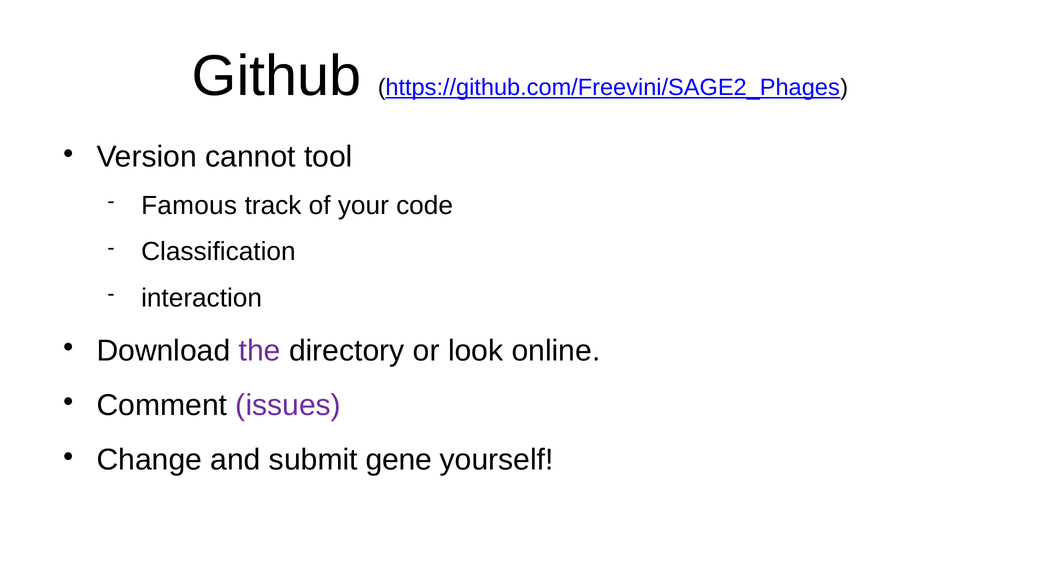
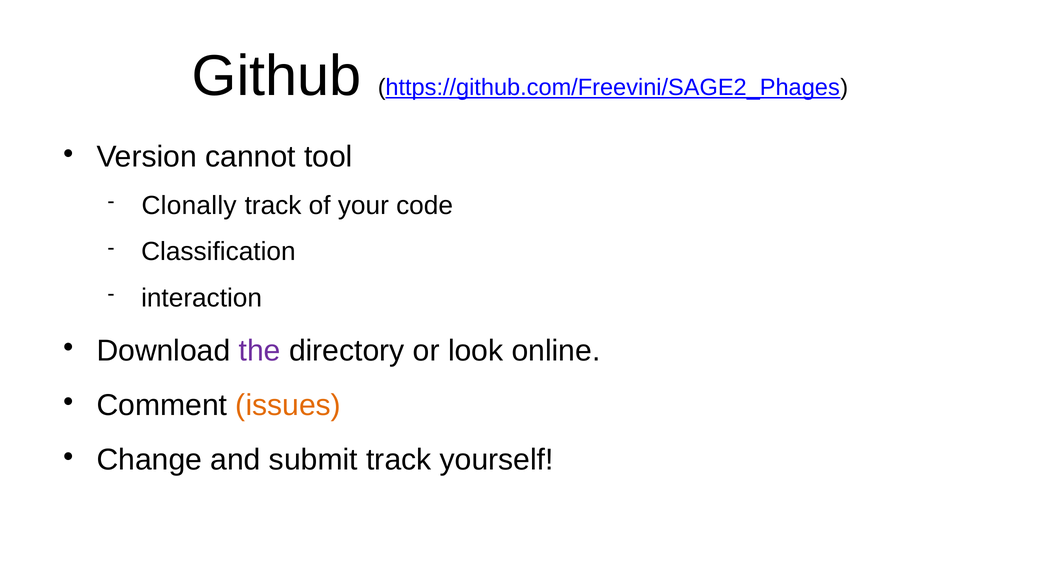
Famous: Famous -> Clonally (189, 205)
issues colour: purple -> orange (288, 405)
submit gene: gene -> track (399, 460)
